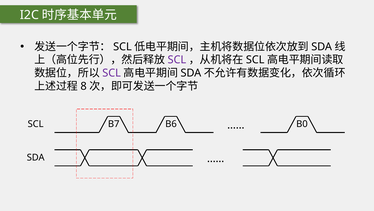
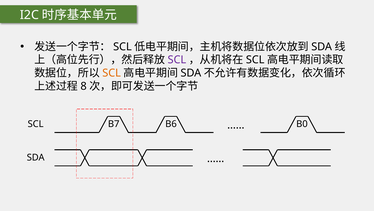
SCL colour: purple -> orange (112, 73)
